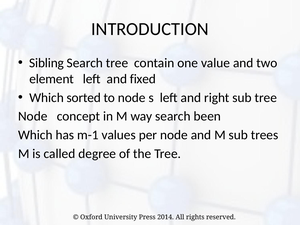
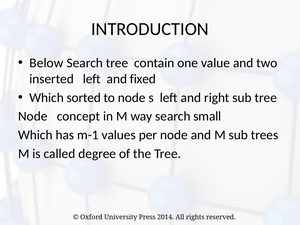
Sibling: Sibling -> Below (46, 63)
element: element -> inserted (52, 79)
been: been -> small (207, 116)
